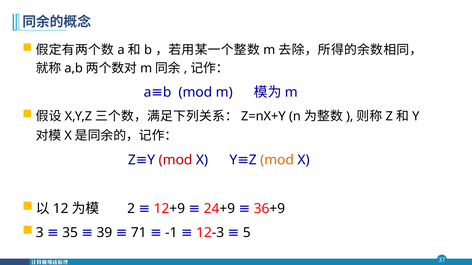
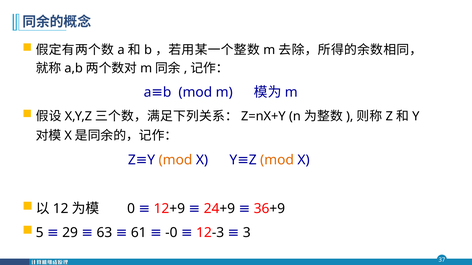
mod colour: red -> orange (175, 160)
2: 2 -> 0 (131, 209)
3: 3 -> 5 (40, 233)
35: 35 -> 29 (70, 233)
39: 39 -> 63 (104, 233)
71: 71 -> 61 (139, 233)
-1: -1 -> -0 (171, 233)
5: 5 -> 3 (247, 233)
